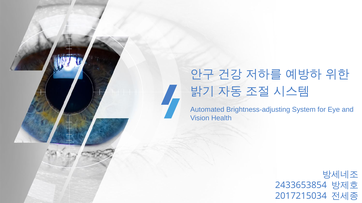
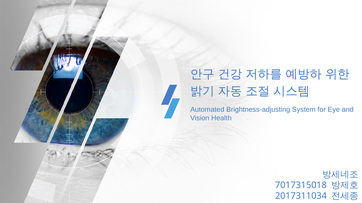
2433653854: 2433653854 -> 7017315018 (301, 186)
2017215034: 2017215034 -> 2017311034 (301, 197)
